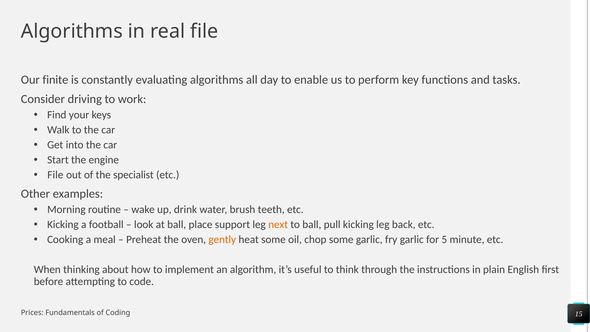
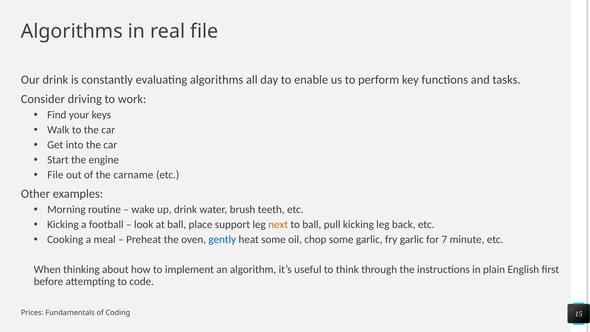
Our finite: finite -> drink (55, 80)
specialist: specialist -> carname (133, 175)
gently colour: orange -> blue (222, 239)
5: 5 -> 7 (444, 239)
